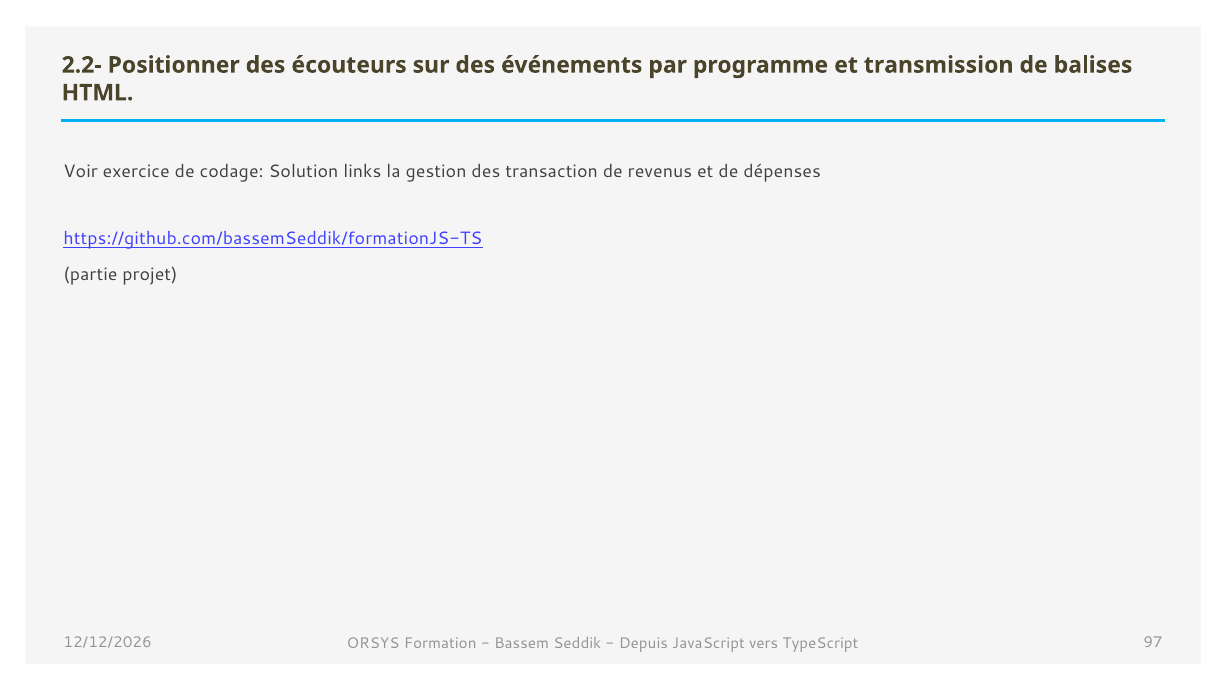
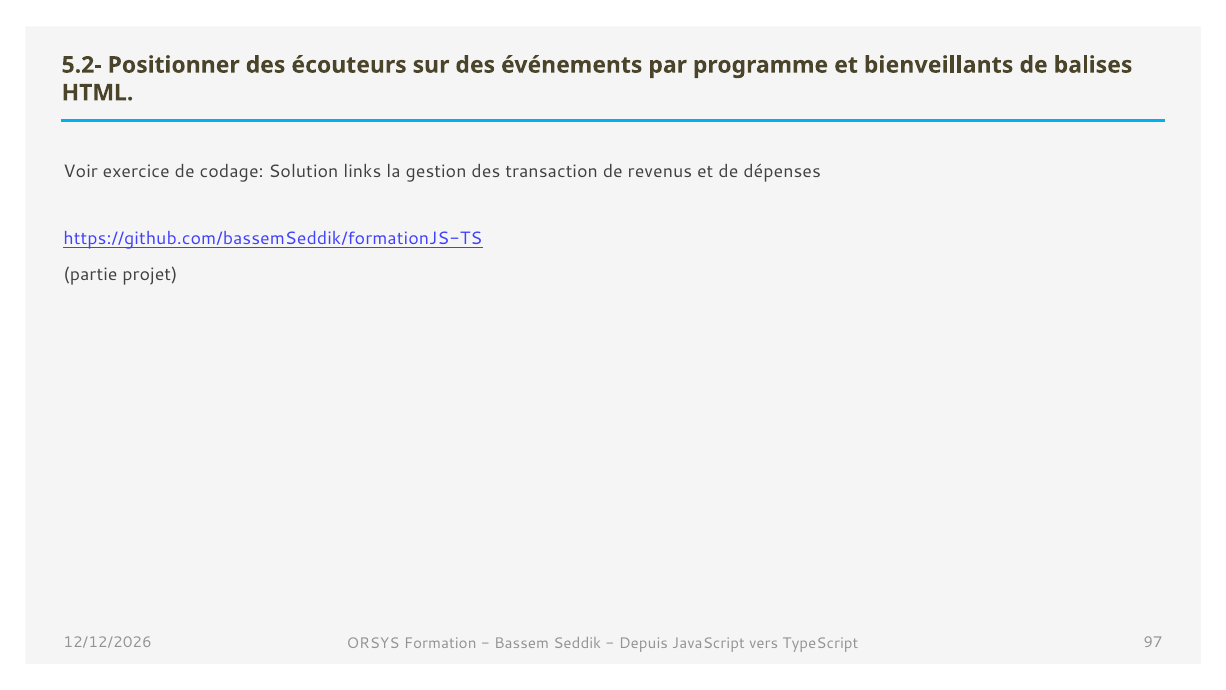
2.2-: 2.2- -> 5.2- (82, 65)
transmission: transmission -> bienveillants (939, 65)
